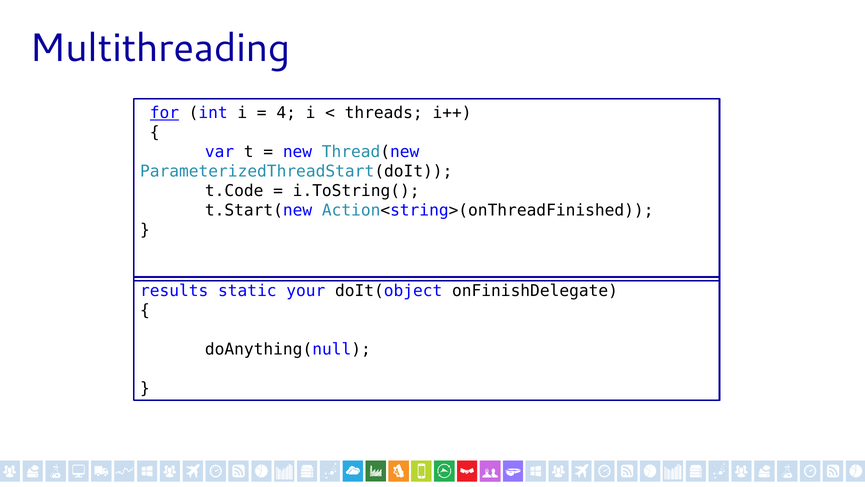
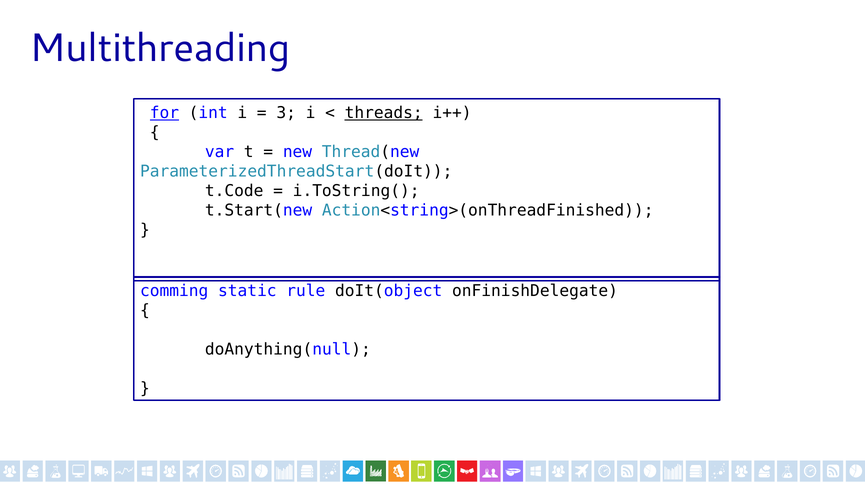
4: 4 -> 3 (286, 113)
threads underline: none -> present (384, 113)
results: results -> comming (174, 291)
your: your -> rule (306, 291)
